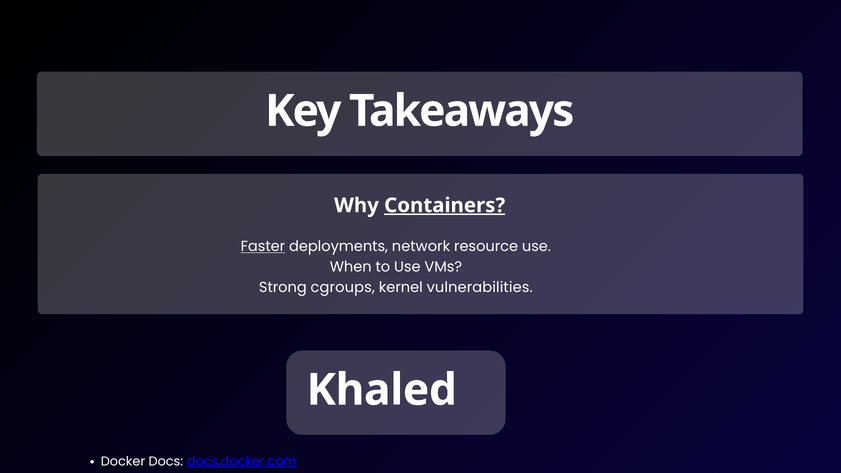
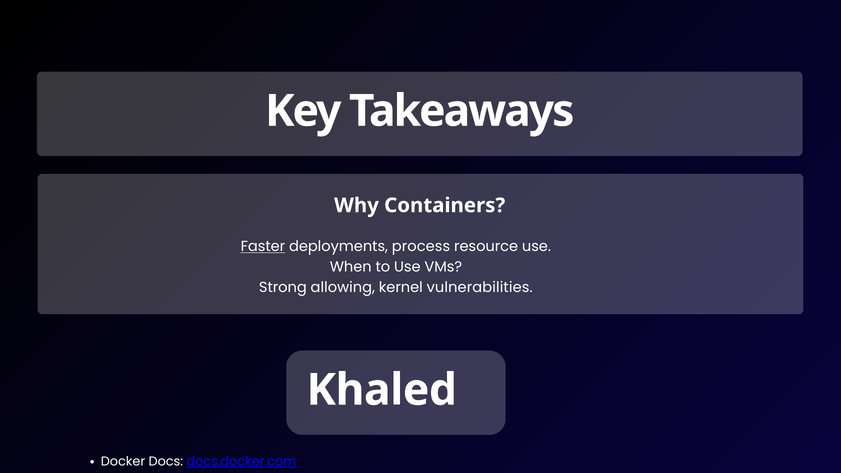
Containers underline: present -> none (445, 205)
network: network -> process (421, 247)
cgroups: cgroups -> allowing (343, 287)
